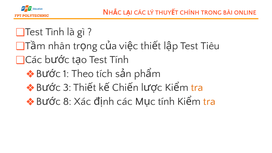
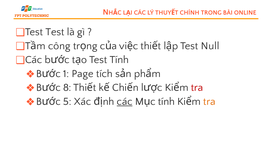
Tình: Tình -> Test (55, 32)
nhân: nhân -> công (59, 46)
Tiêu: Tiêu -> Null (210, 46)
Theo: Theo -> Page (83, 74)
3: 3 -> 8 (67, 88)
tra colour: orange -> red (197, 88)
8: 8 -> 5 (67, 101)
các underline: none -> present (125, 101)
